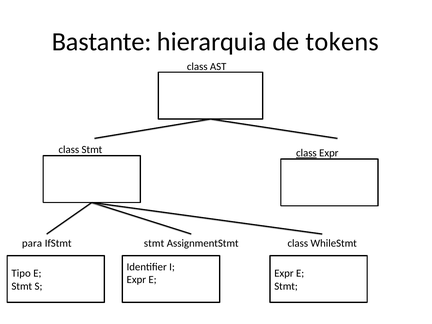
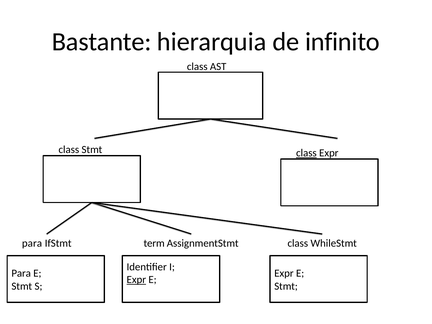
tokens: tokens -> infinito (342, 42)
stmt: stmt -> term (154, 243)
Tipo: Tipo -> Para (21, 273)
Expr underline: none -> present (136, 280)
